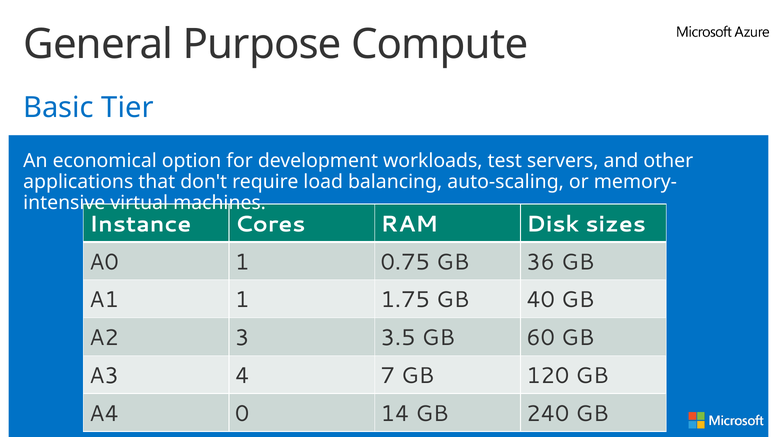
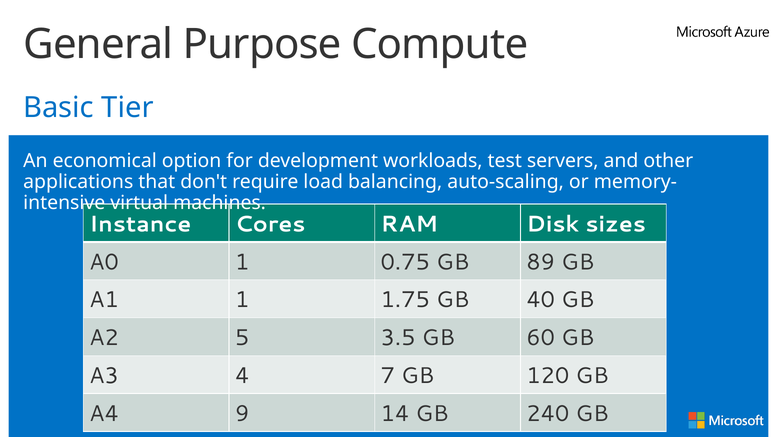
36: 36 -> 89 (541, 262)
3: 3 -> 5 (242, 338)
0: 0 -> 9 (242, 414)
